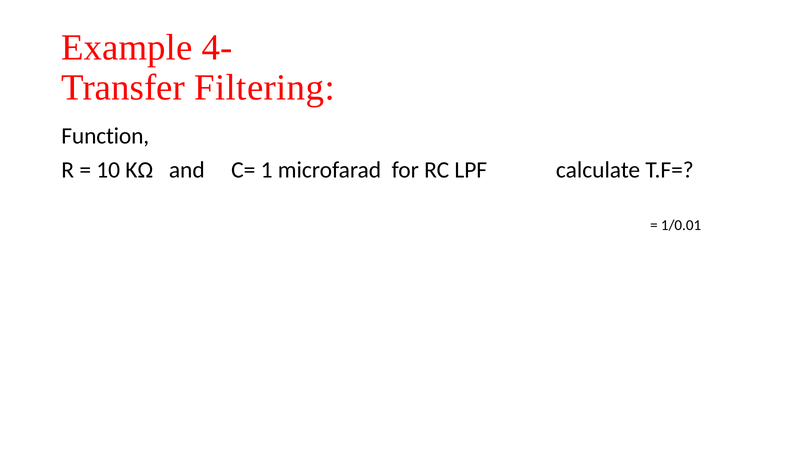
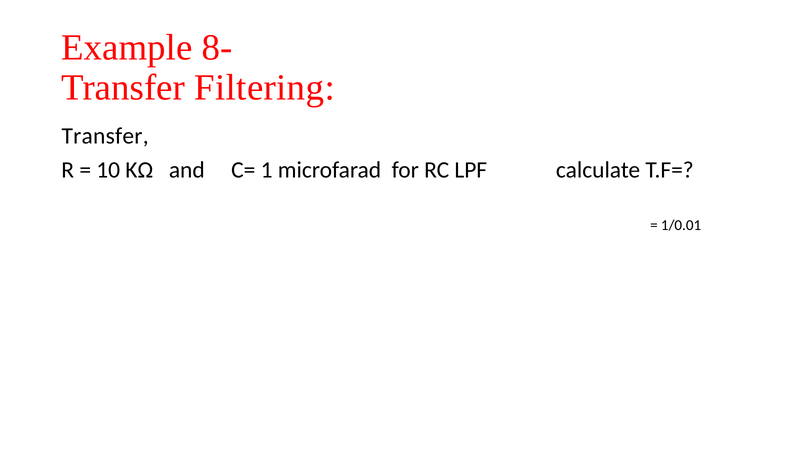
4-: 4- -> 8- (217, 48)
Function: Function -> Transfer (105, 136)
